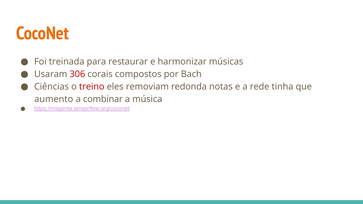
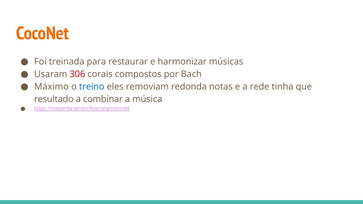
Ciências: Ciências -> Máximo (51, 87)
treino colour: red -> blue (92, 87)
aumento: aumento -> resultado (54, 99)
